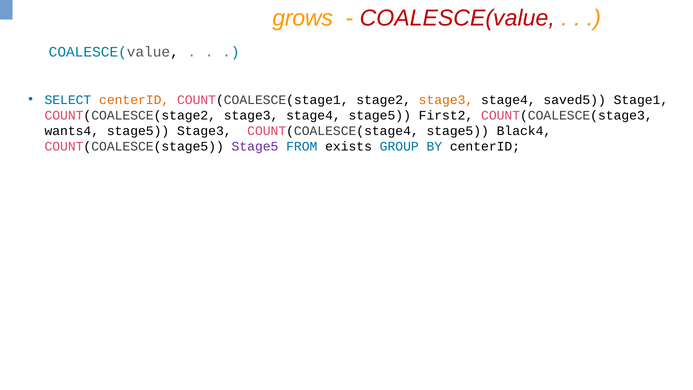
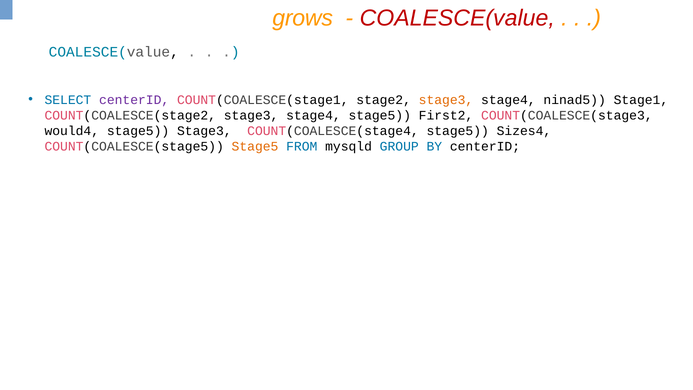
centerID colour: orange -> purple (134, 100)
saved5: saved5 -> ninad5 (575, 100)
wants4: wants4 -> would4 (72, 131)
Black4: Black4 -> Sizes4 (524, 131)
Stage5 colour: purple -> orange (255, 146)
exists: exists -> mysqld (349, 146)
